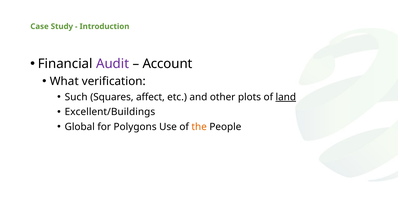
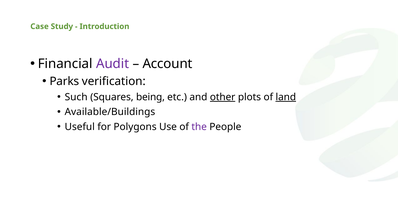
What: What -> Parks (64, 81)
affect: affect -> being (150, 97)
other underline: none -> present (223, 97)
Excellent/Buildings: Excellent/Buildings -> Available/Buildings (110, 112)
Global: Global -> Useful (80, 127)
the colour: orange -> purple (199, 127)
